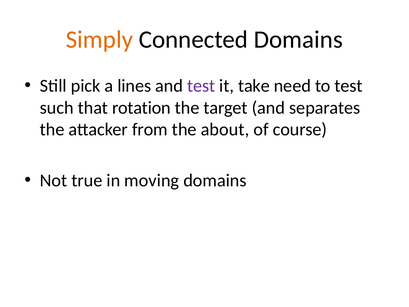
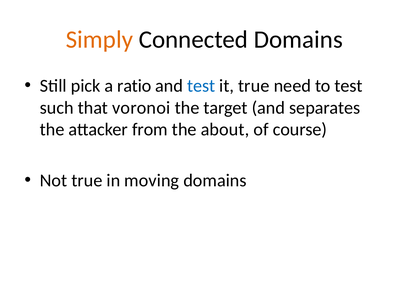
lines: lines -> ratio (134, 86)
test colour: purple -> blue (201, 86)
it take: take -> true (254, 86)
rotation: rotation -> voronoi (141, 108)
